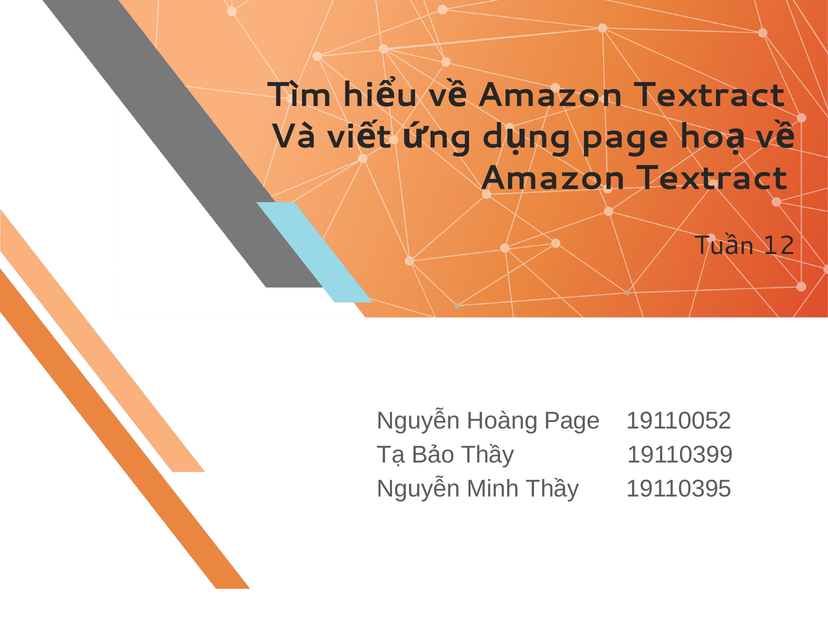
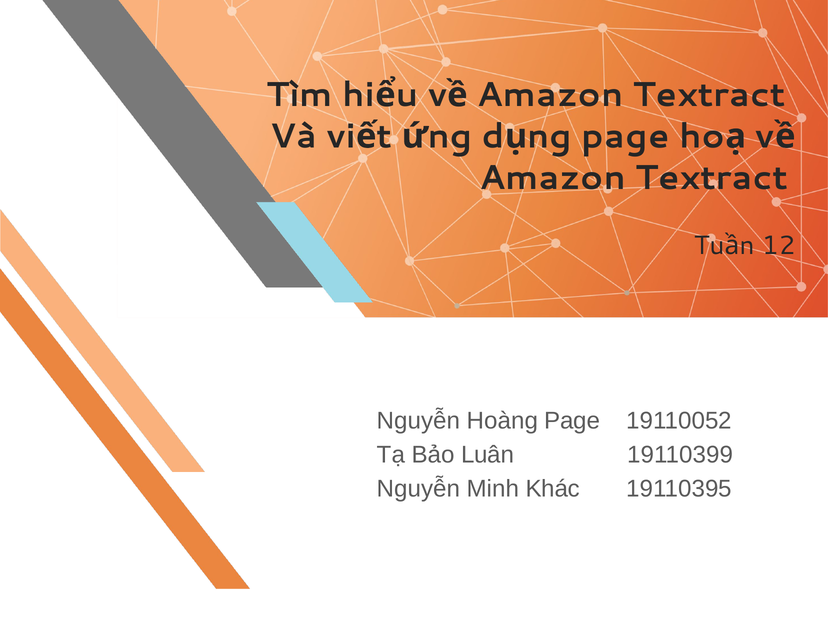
Bảo Thầy: Thầy -> Luân (488, 455)
Minh Thầy: Thầy -> Khác (553, 489)
